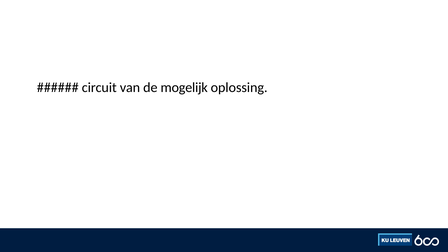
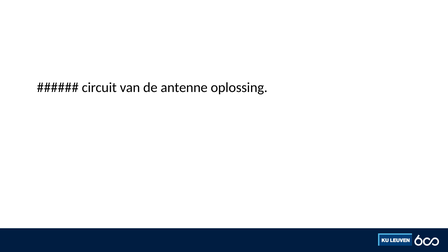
mogelijk: mogelijk -> antenne (184, 88)
